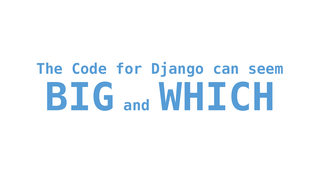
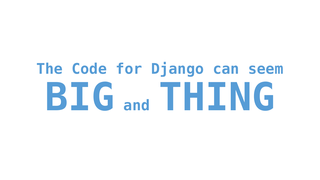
WHICH: WHICH -> THING (217, 98)
